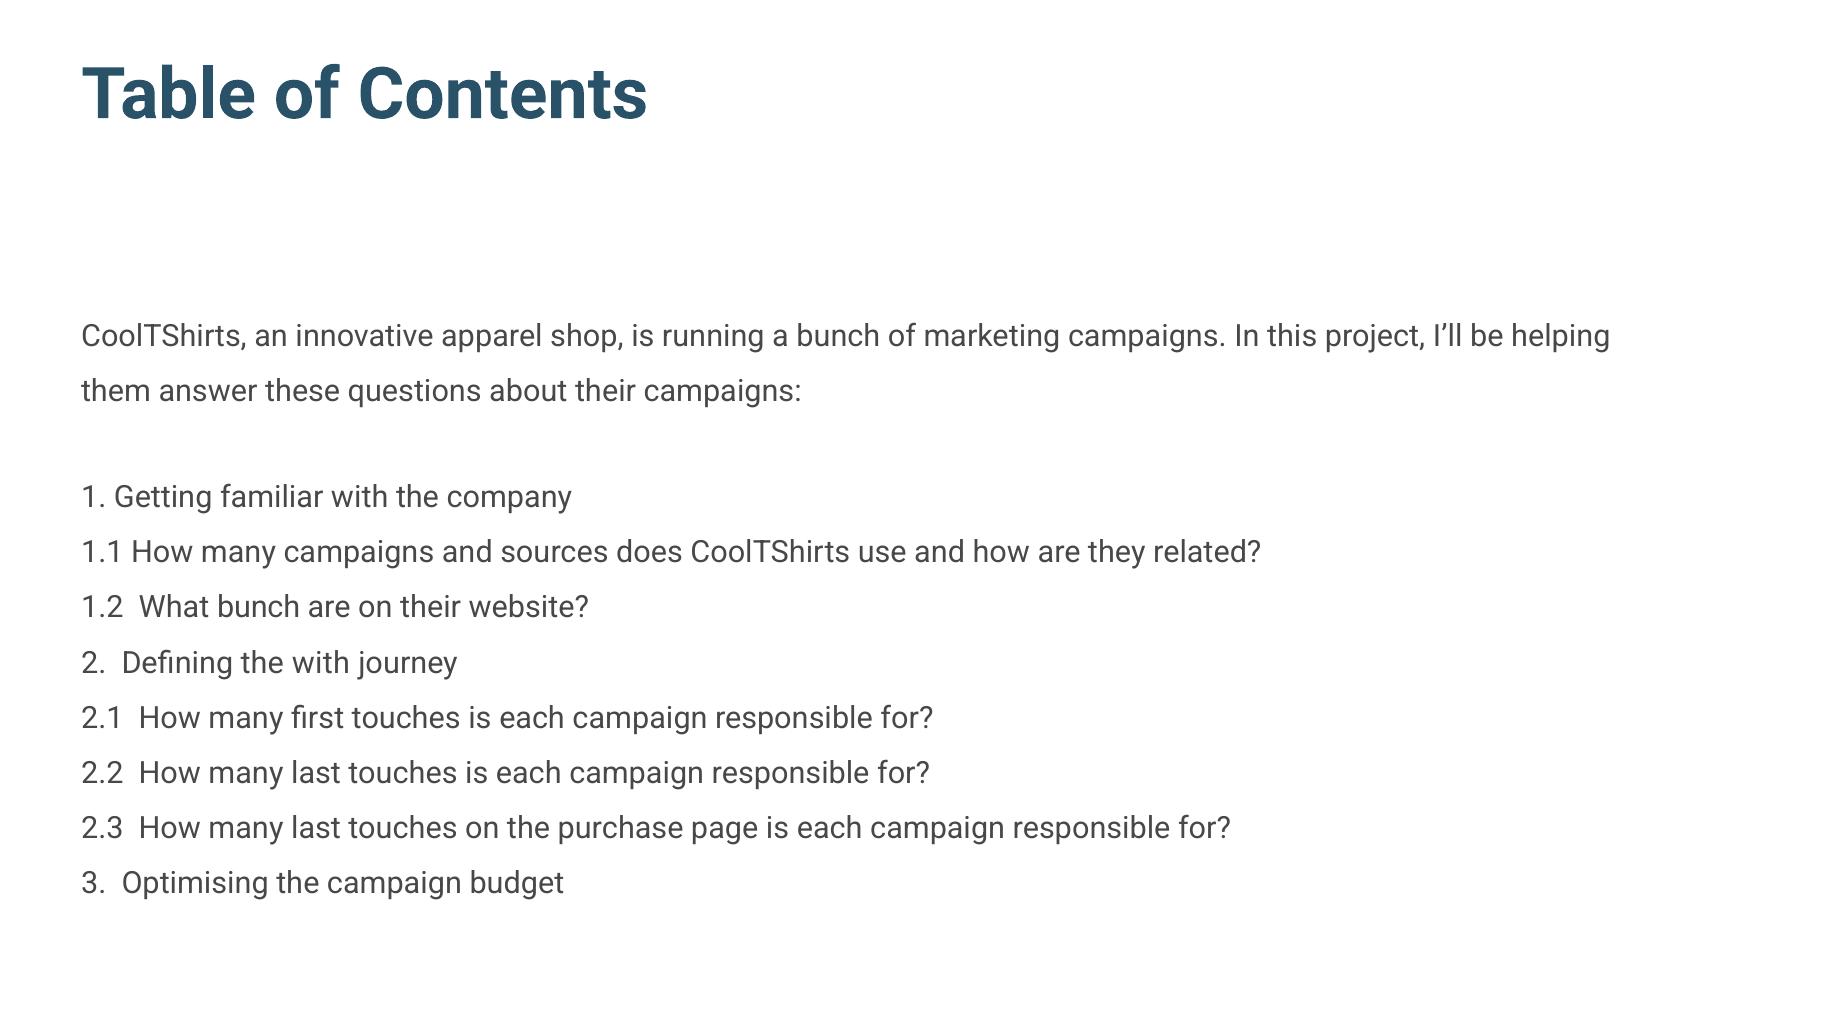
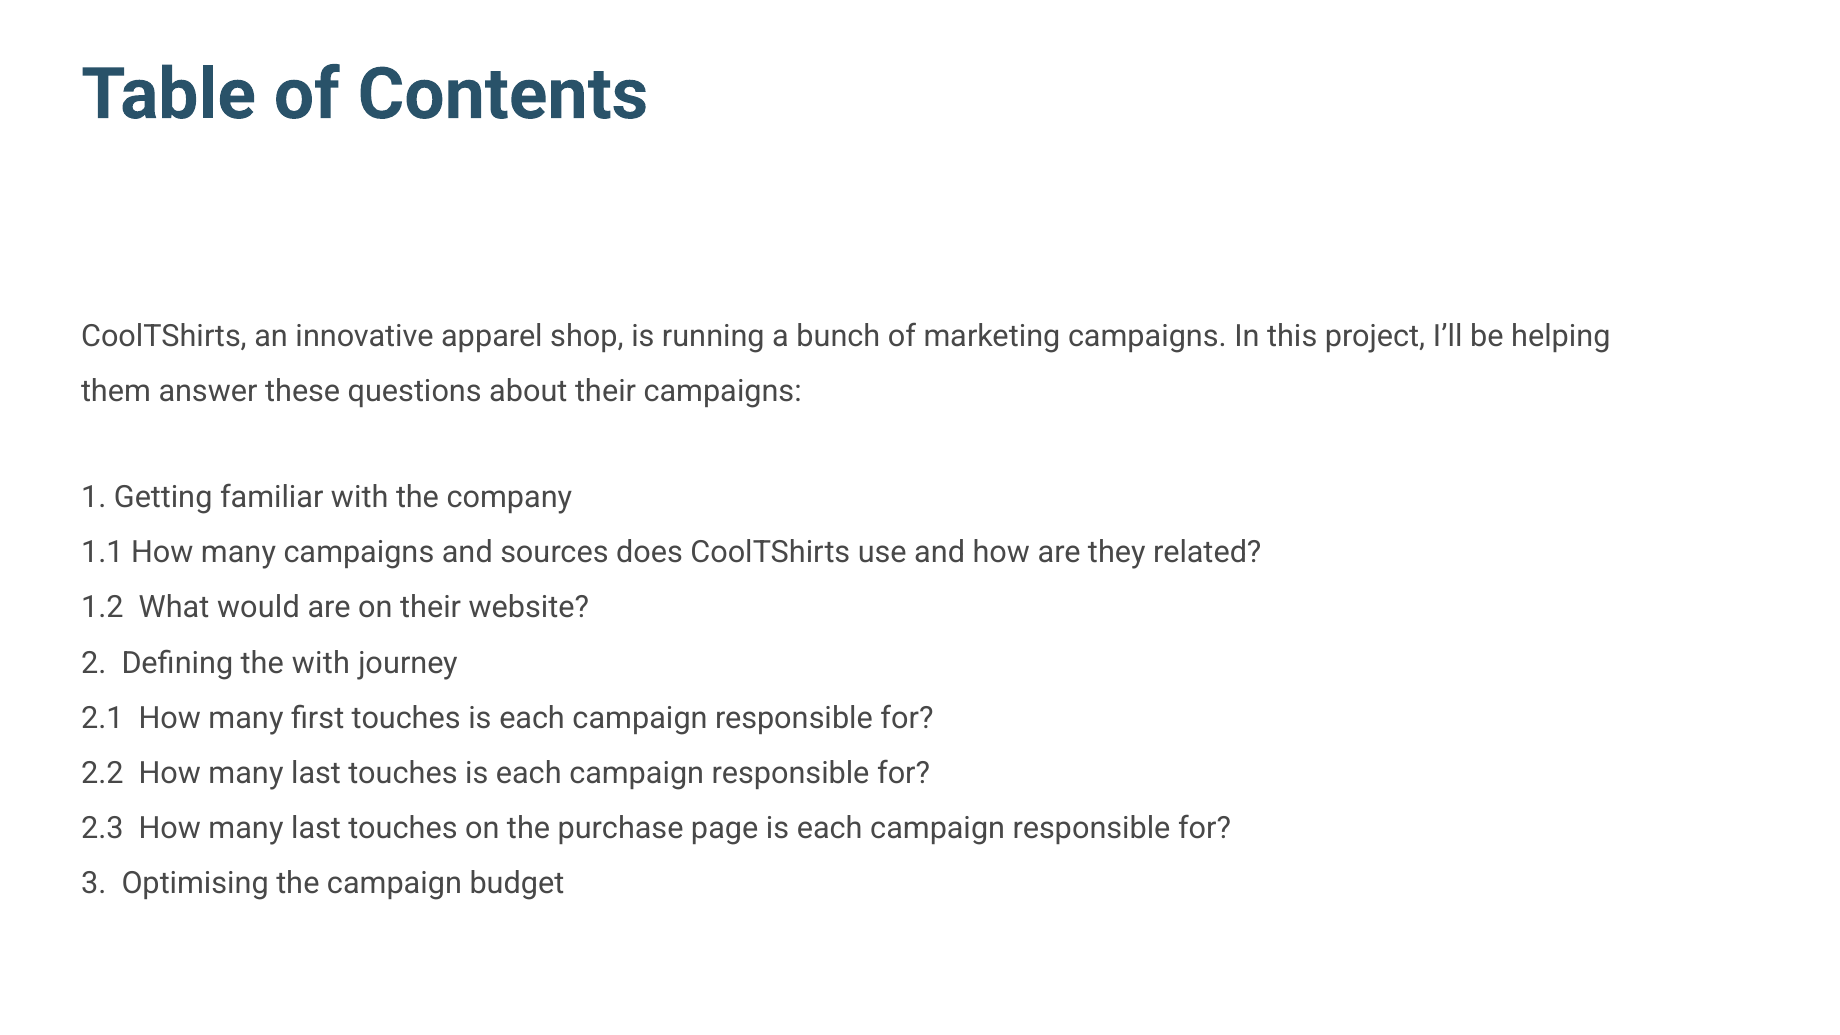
What bunch: bunch -> would (258, 608)
